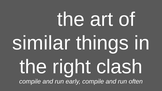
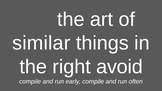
clash: clash -> avoid (119, 67)
